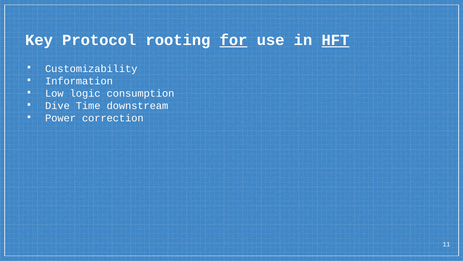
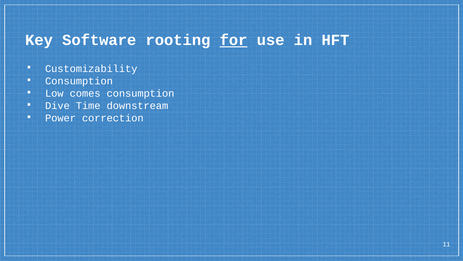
Protocol: Protocol -> Software (99, 40)
HFT underline: present -> none (335, 40)
Information: Information -> Consumption (79, 81)
logic: logic -> comes (85, 93)
